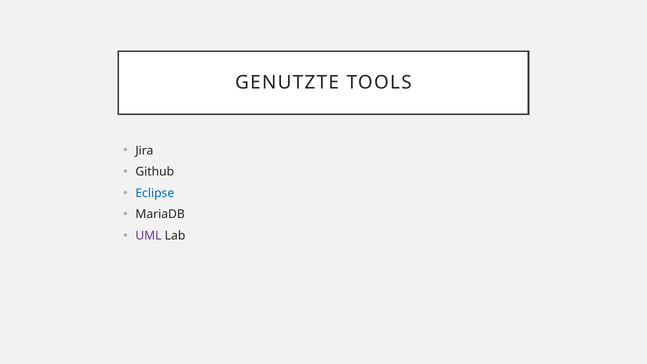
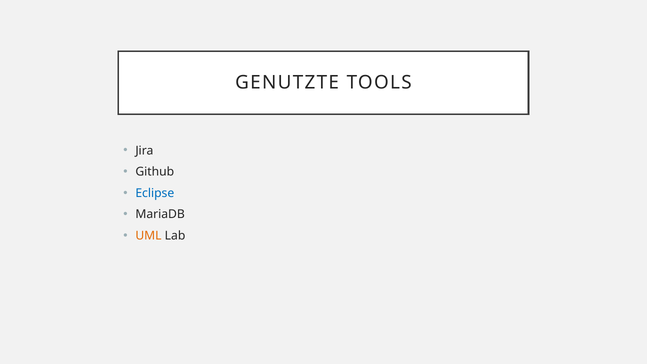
UML colour: purple -> orange (148, 236)
